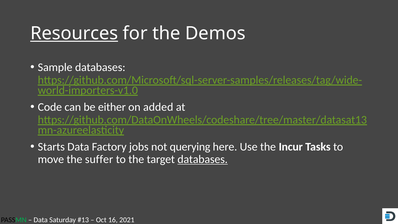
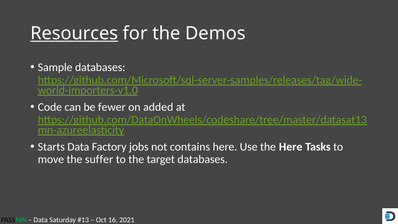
either: either -> fewer (112, 107)
querying: querying -> contains (190, 147)
the Incur: Incur -> Here (291, 147)
databases underline: present -> none (203, 159)
